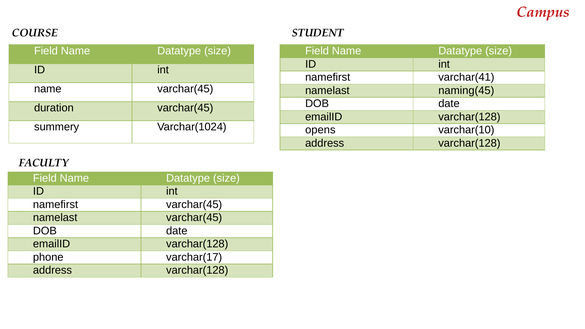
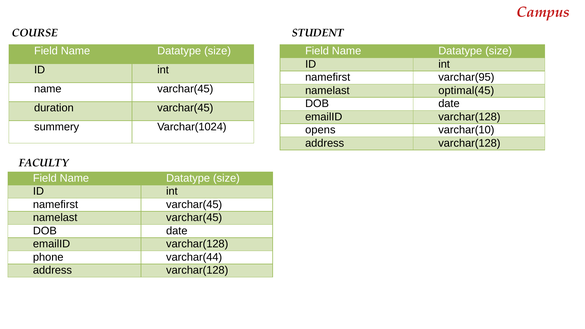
varchar(41: varchar(41 -> varchar(95 (466, 77)
naming(45: naming(45 -> optimal(45 (466, 90)
varchar(17: varchar(17 -> varchar(44 (194, 257)
